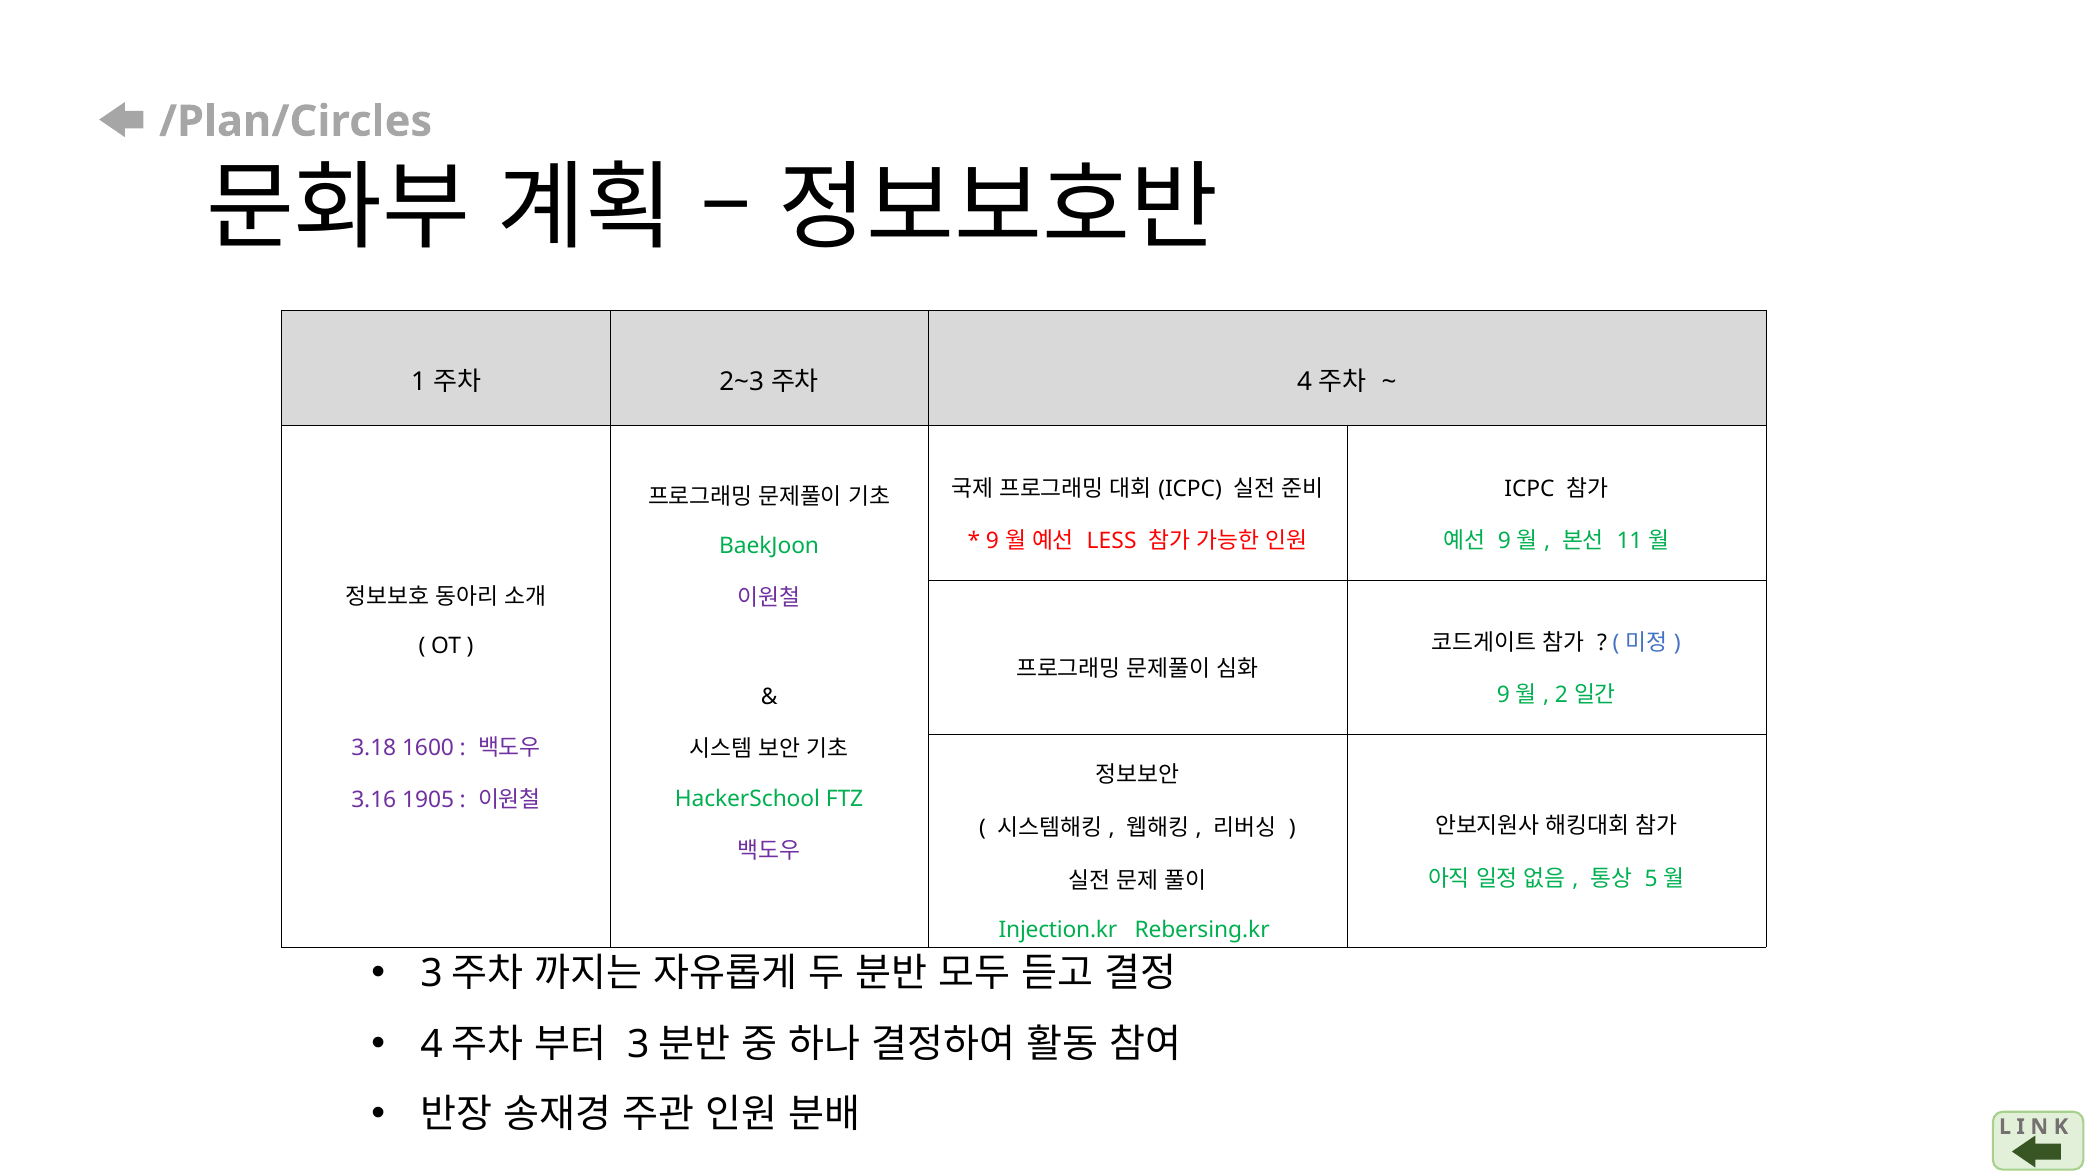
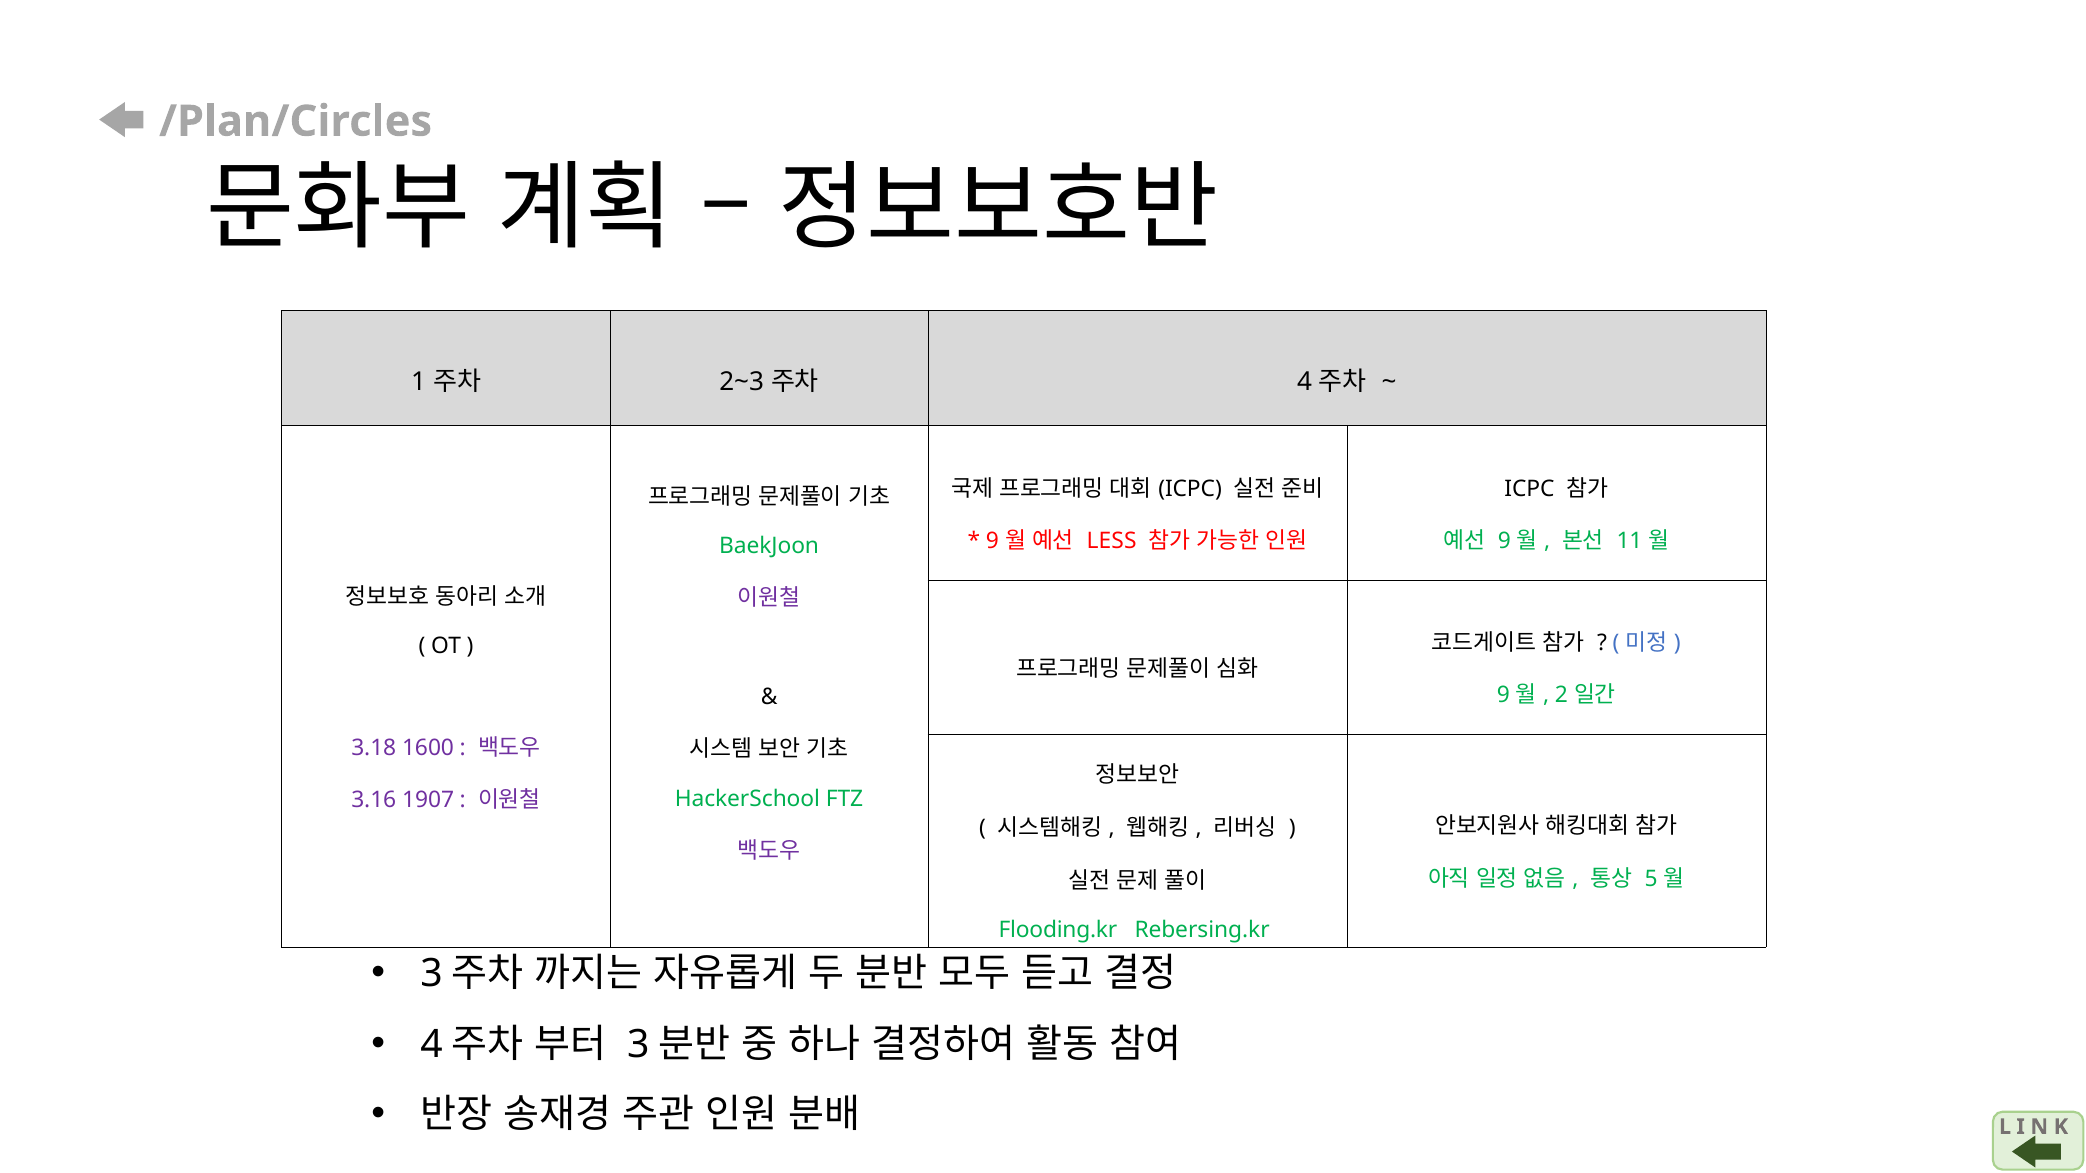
1905: 1905 -> 1907 (428, 801)
Injection.kr: Injection.kr -> Flooding.kr (1058, 930)
